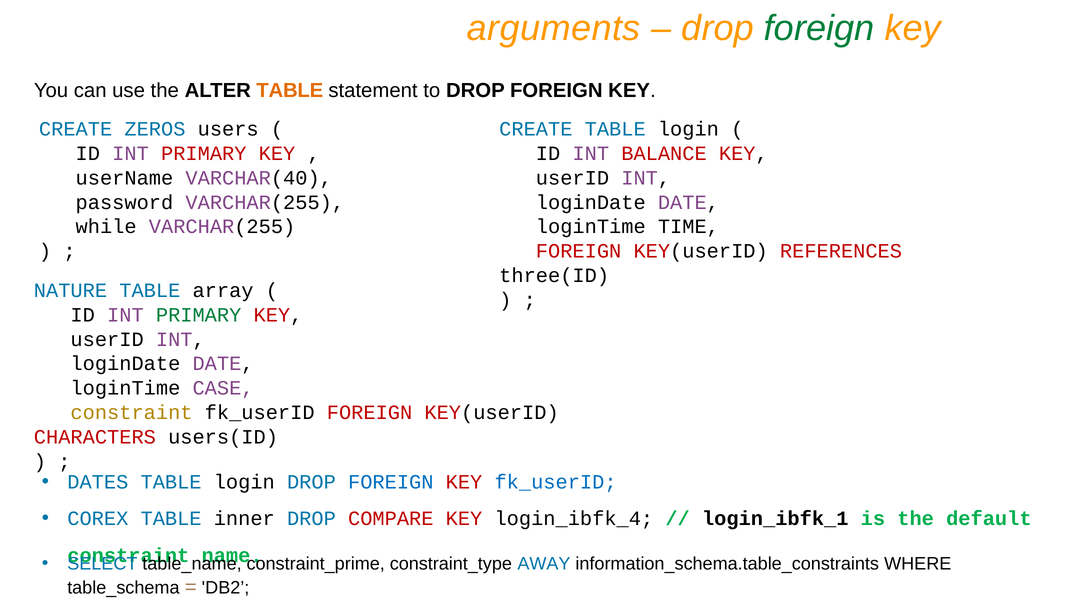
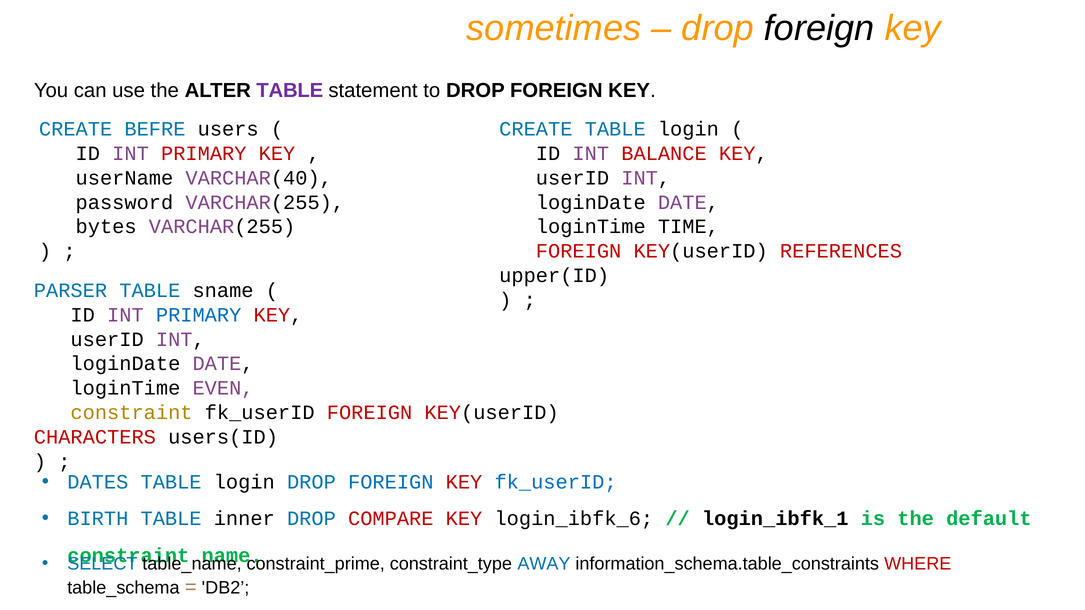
arguments: arguments -> sometimes (554, 28)
foreign colour: green -> black (819, 28)
TABLE colour: orange -> purple (290, 90)
ZEROS: ZEROS -> BEFRE (155, 129)
while: while -> bytes (106, 227)
three(ID: three(ID -> upper(ID (554, 276)
NATURE: NATURE -> PARSER (70, 291)
array: array -> sname (223, 291)
PRIMARY colour: green -> blue (199, 315)
CASE: CASE -> EVEN (223, 388)
COREX: COREX -> BIRTH (98, 519)
login_ibfk_4: login_ibfk_4 -> login_ibfk_6 (574, 519)
WHERE colour: black -> red (918, 564)
